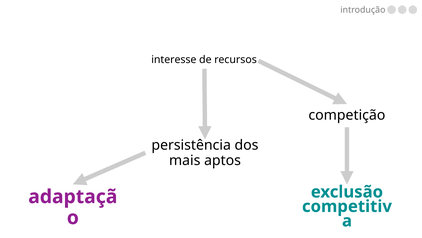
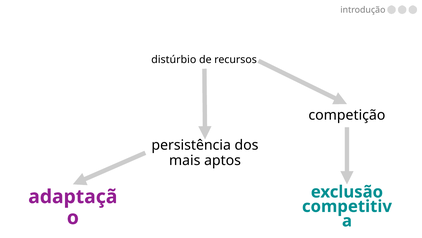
interesse: interesse -> distúrbio (174, 59)
